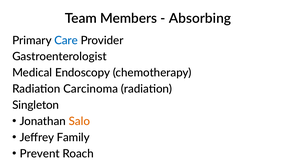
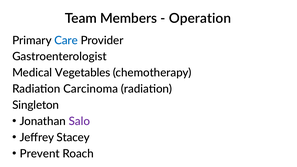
Absorbing: Absorbing -> Operation (200, 18)
Endoscopy: Endoscopy -> Vegetables (83, 73)
Salo colour: orange -> purple (79, 121)
Family: Family -> Stacey (73, 138)
